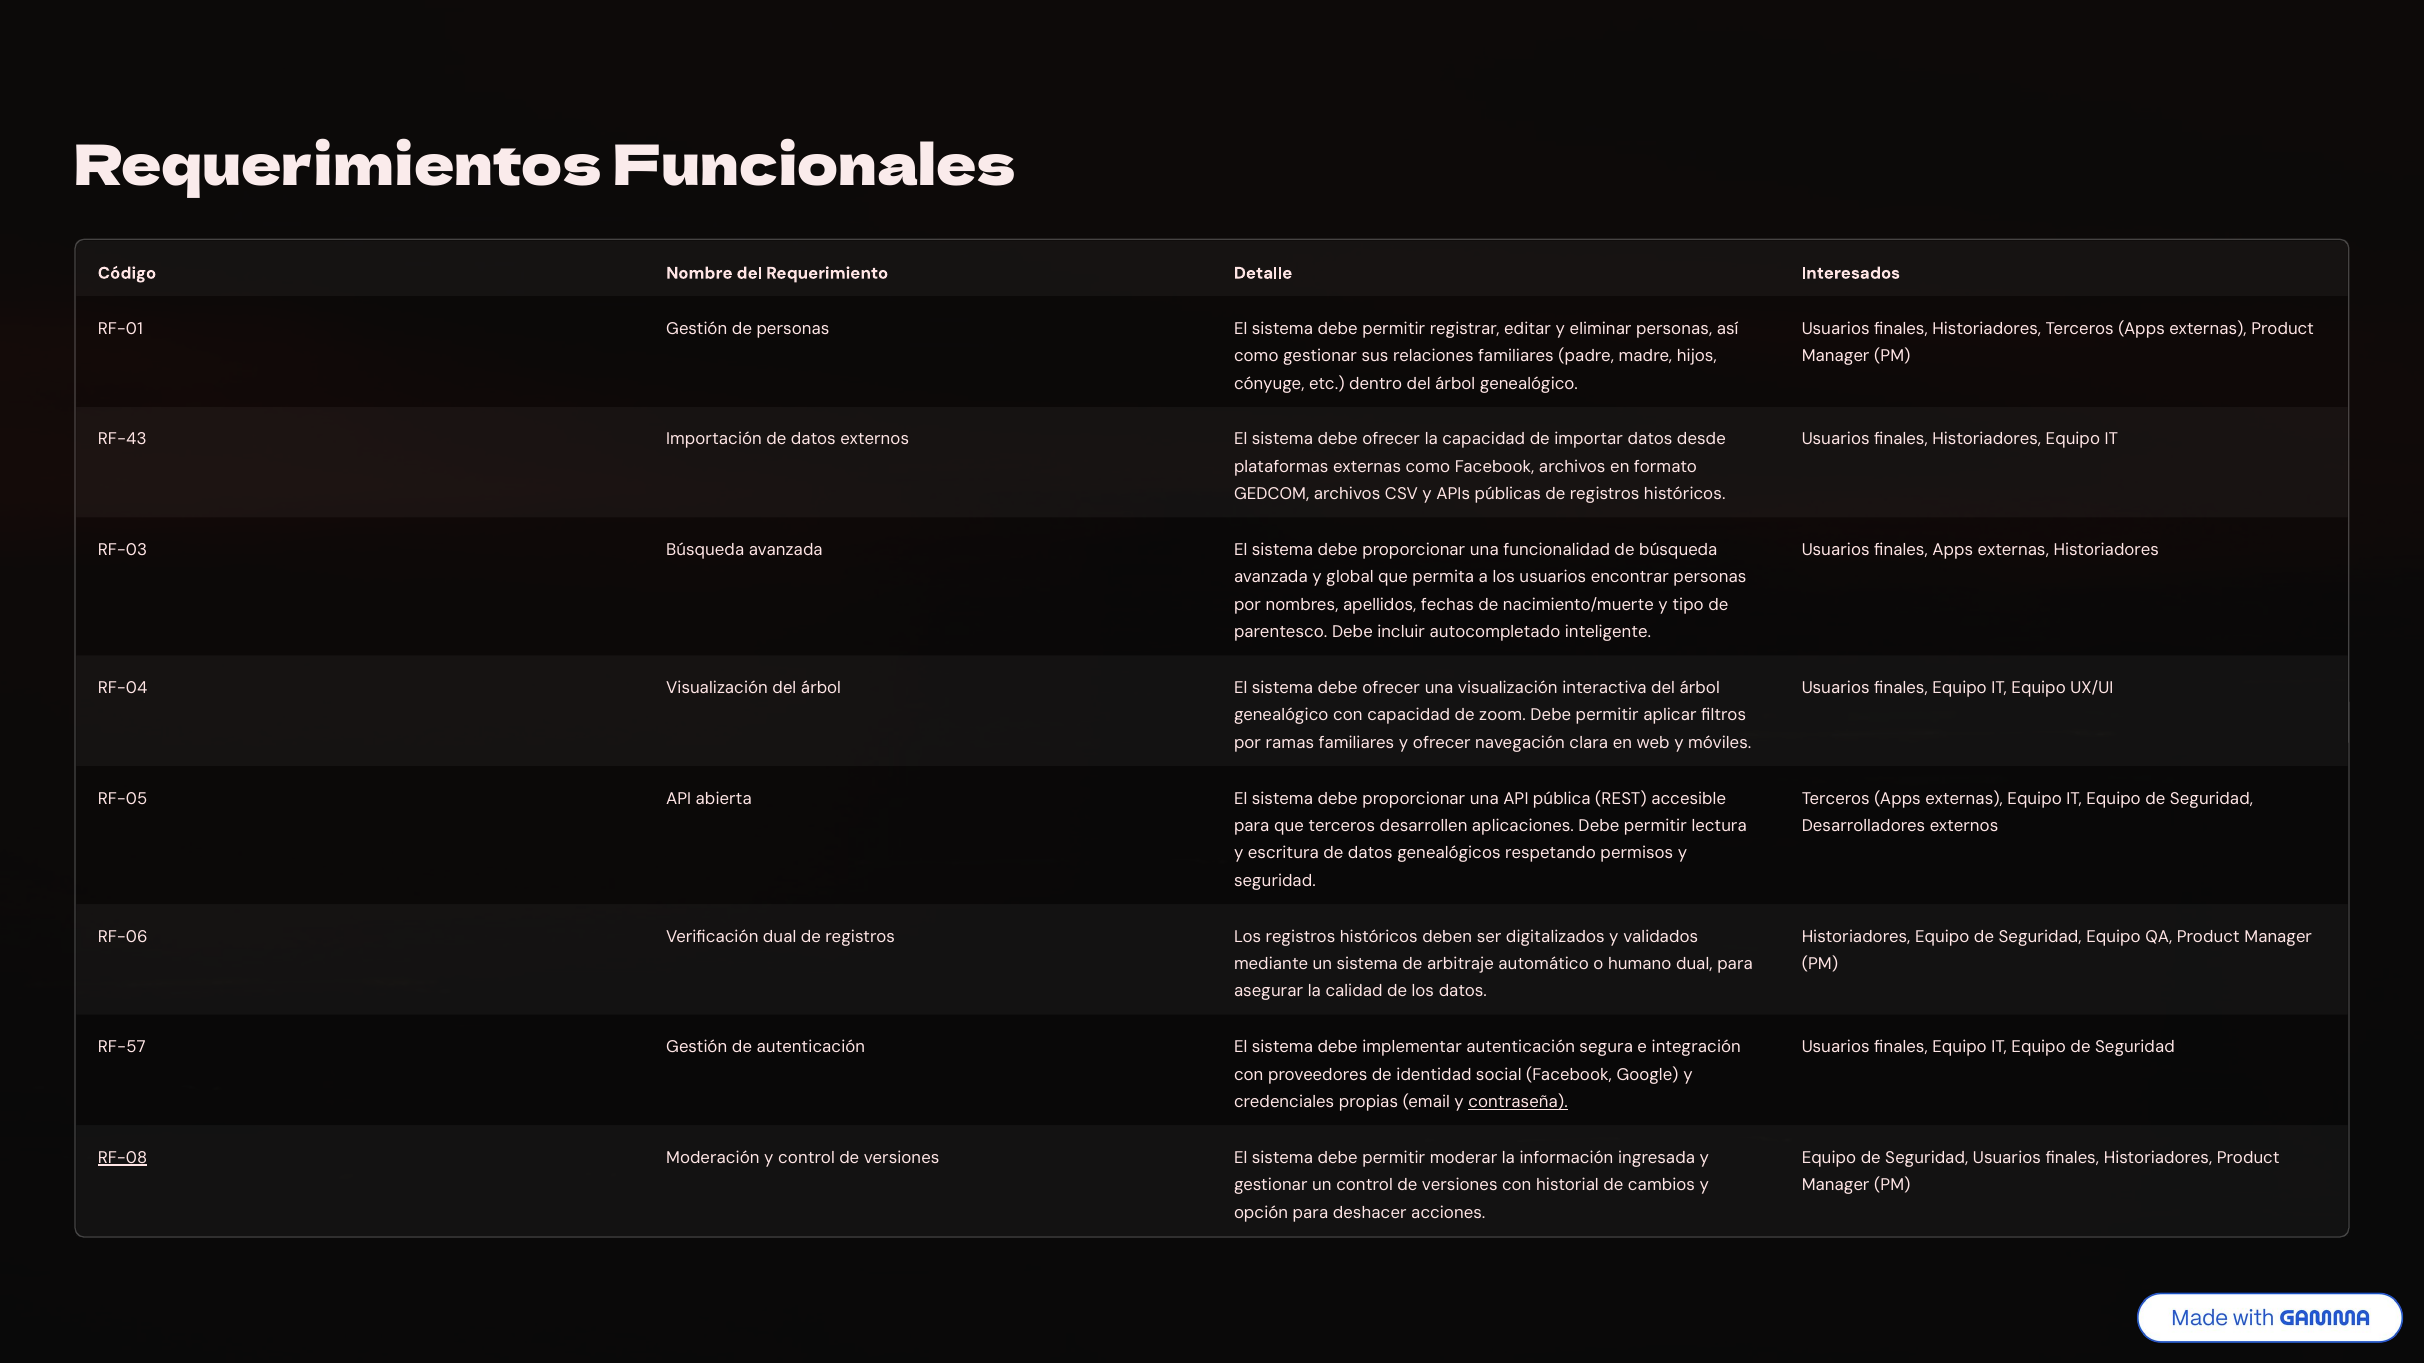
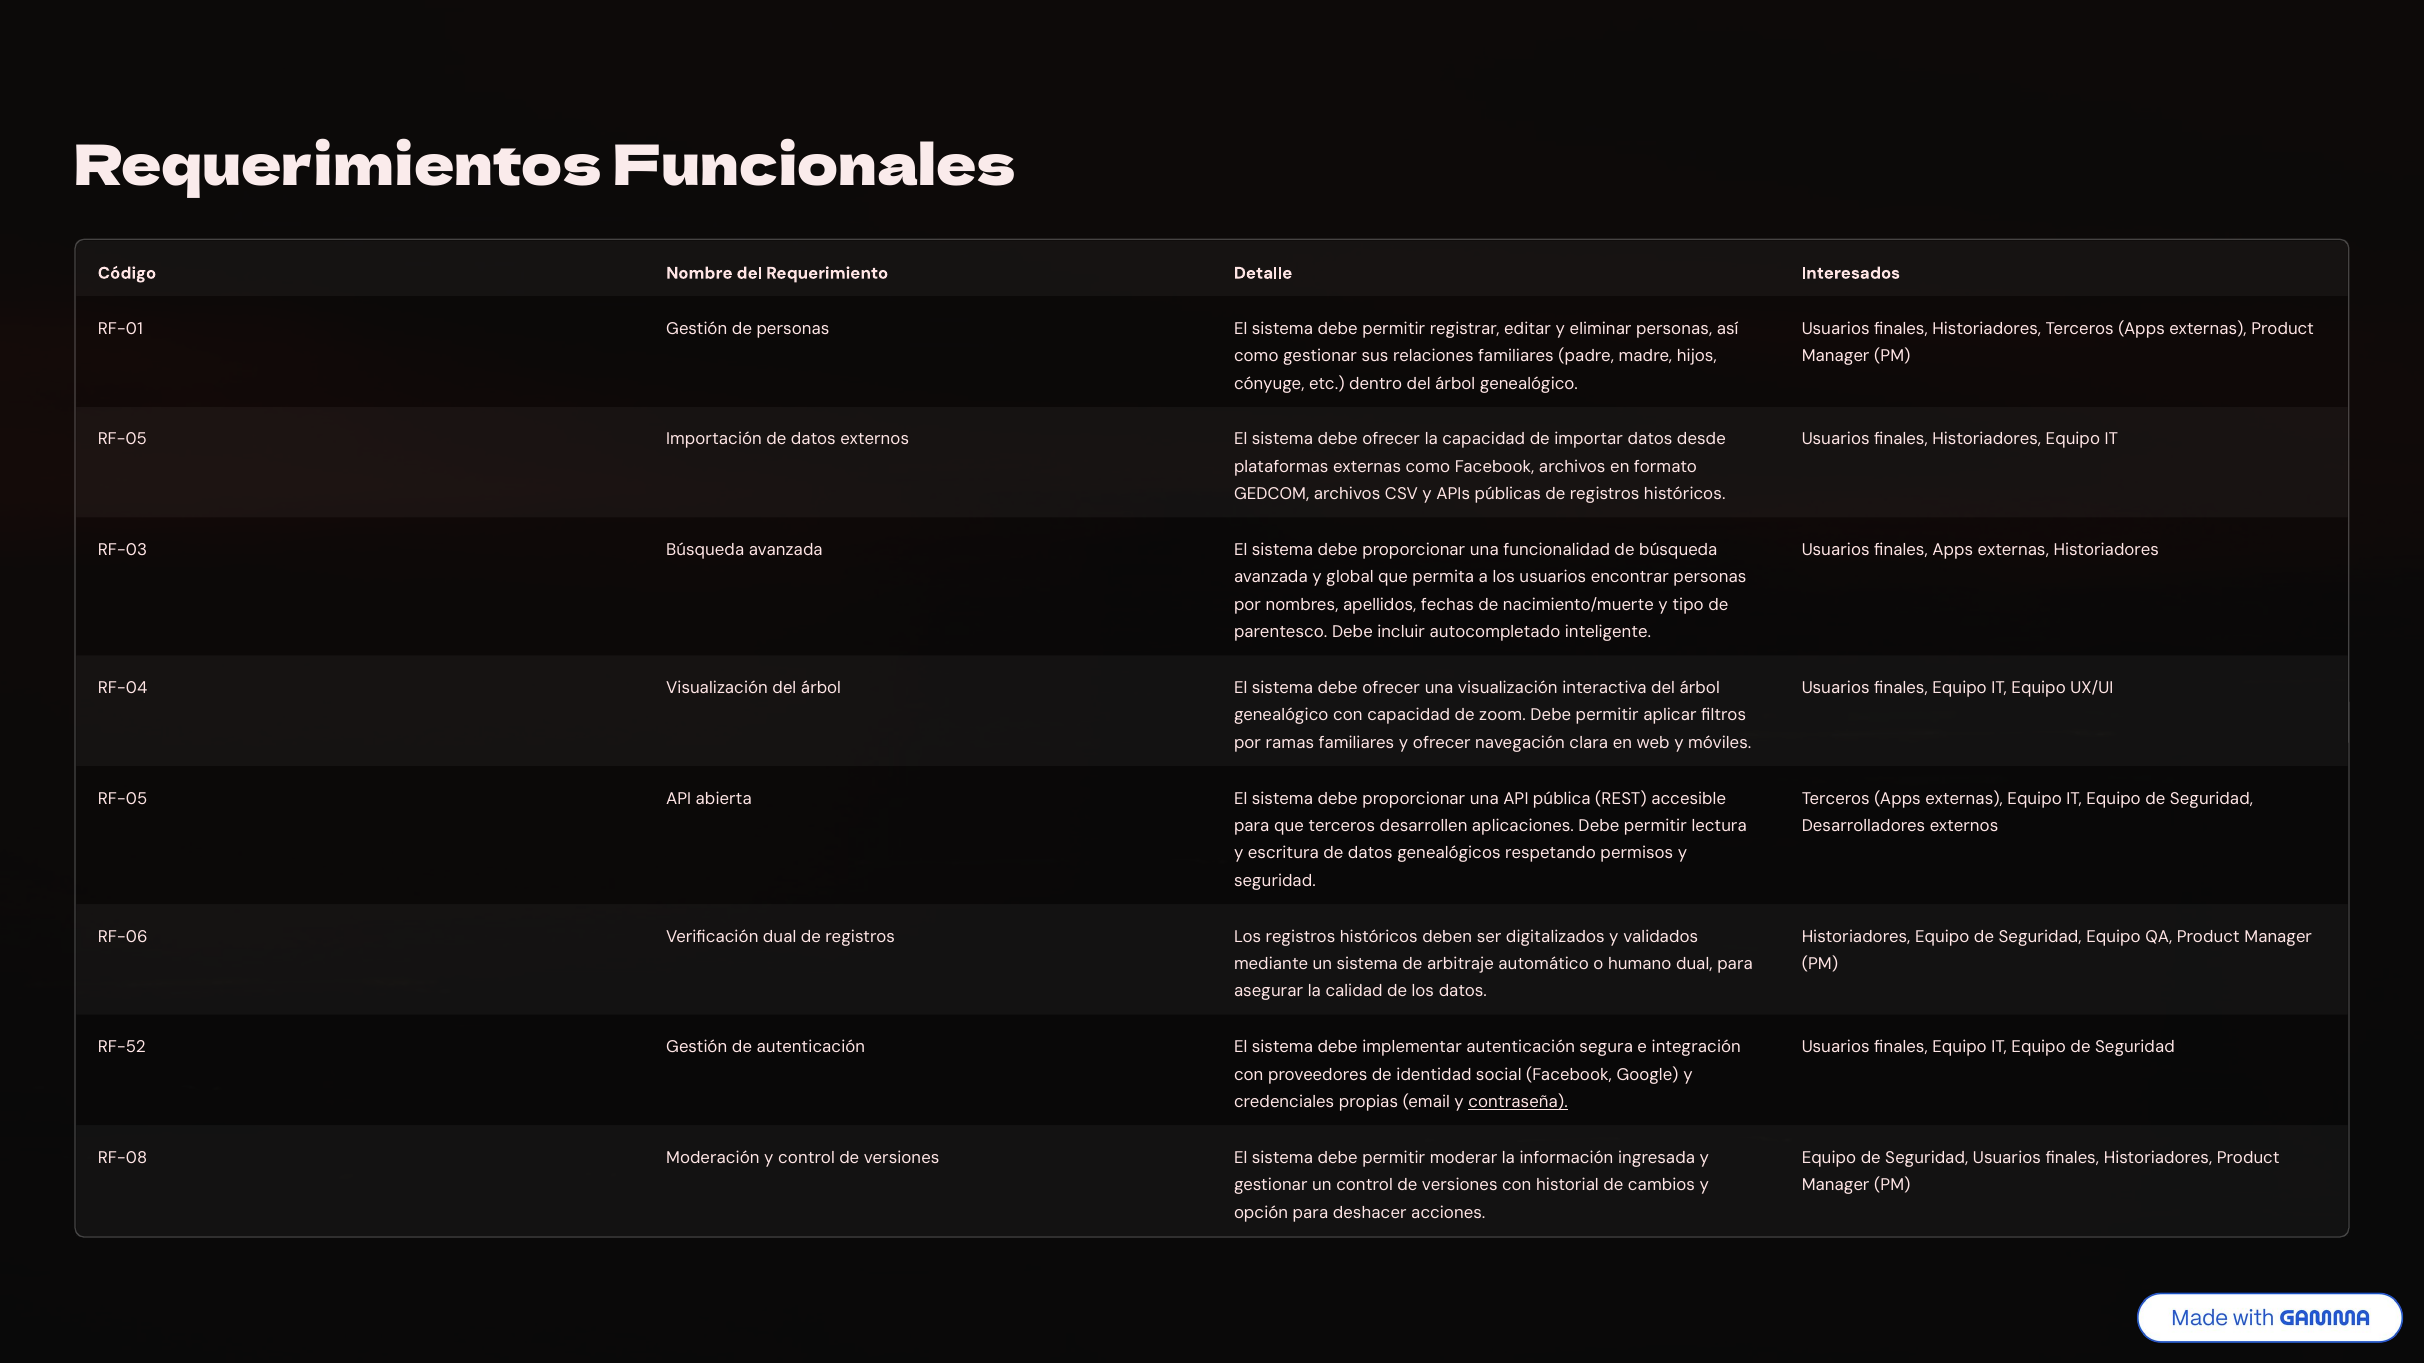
RF-43: RF-43 -> RF-05 (122, 440)
RF-57: RF-57 -> RF-52 (122, 1048)
RF-08 underline: present -> none (122, 1158)
